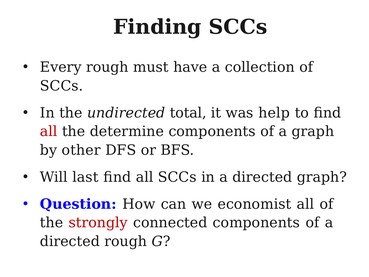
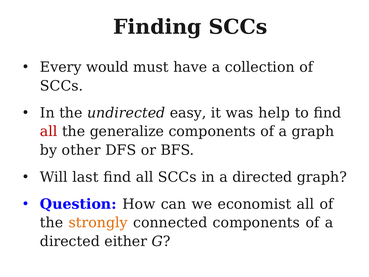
Every rough: rough -> would (107, 67)
total: total -> easy (188, 113)
determine: determine -> generalize (127, 131)
strongly colour: red -> orange (98, 223)
directed rough: rough -> either (126, 241)
